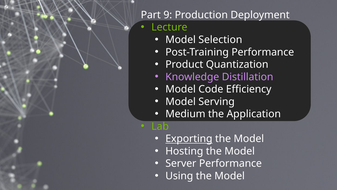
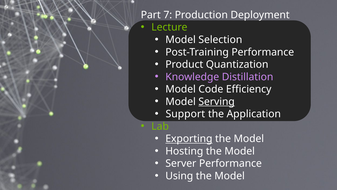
9: 9 -> 7 (168, 15)
Serving underline: none -> present (217, 101)
Medium: Medium -> Support (185, 114)
